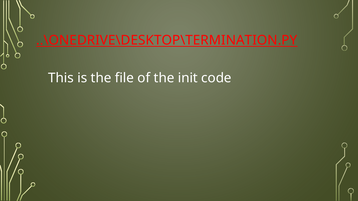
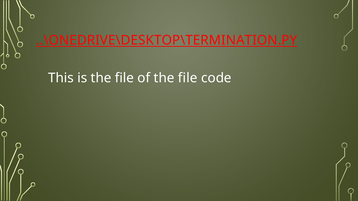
of the init: init -> file (188, 78)
